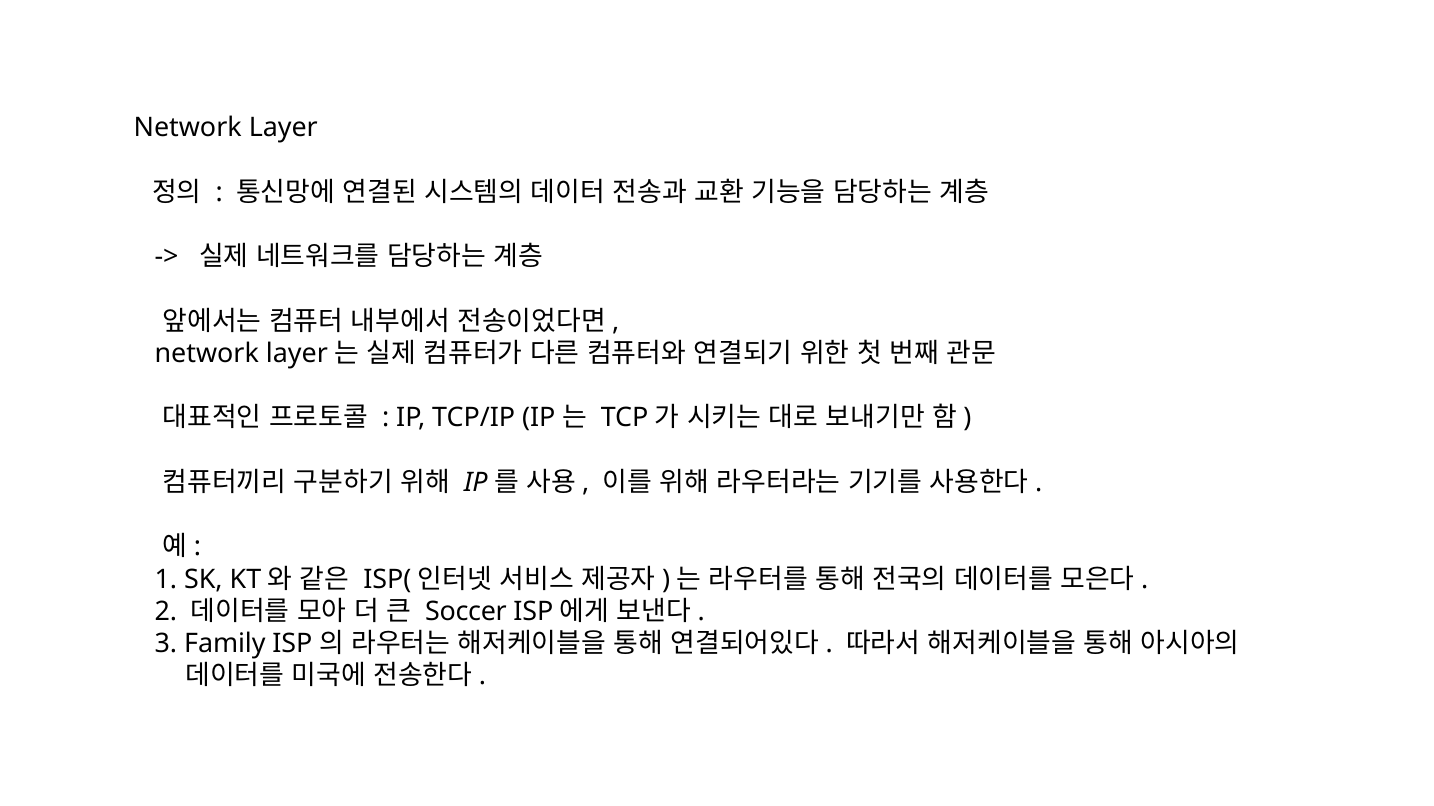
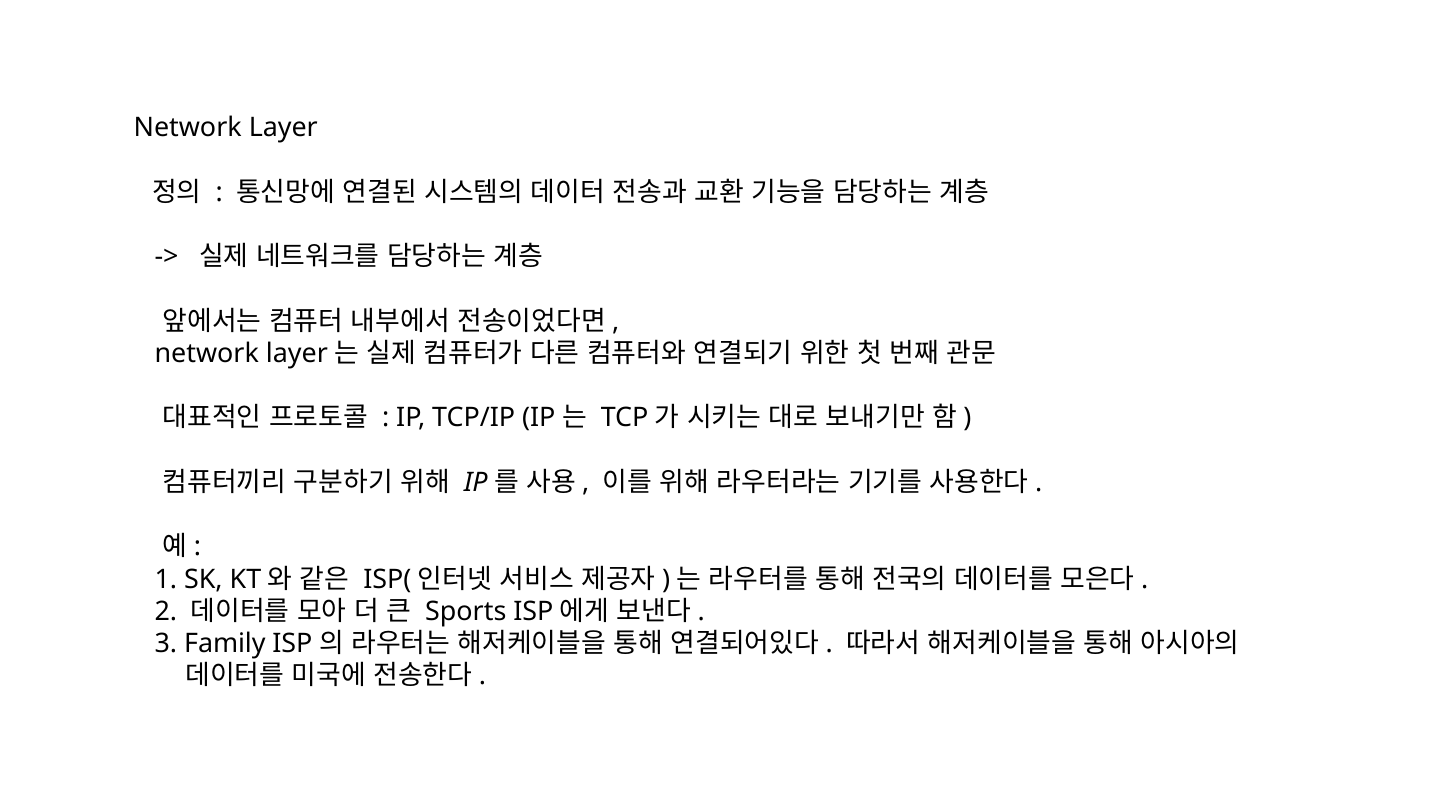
Soccer: Soccer -> Sports (466, 612)
